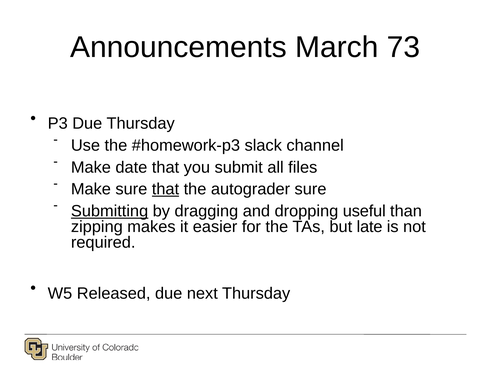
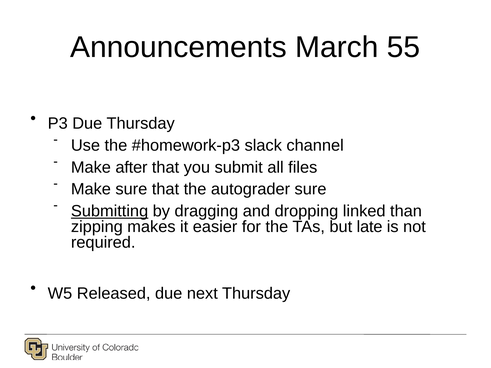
73: 73 -> 55 (403, 47)
date: date -> after (131, 167)
that underline: present -> none (165, 189)
useful: useful -> linked (364, 211)
